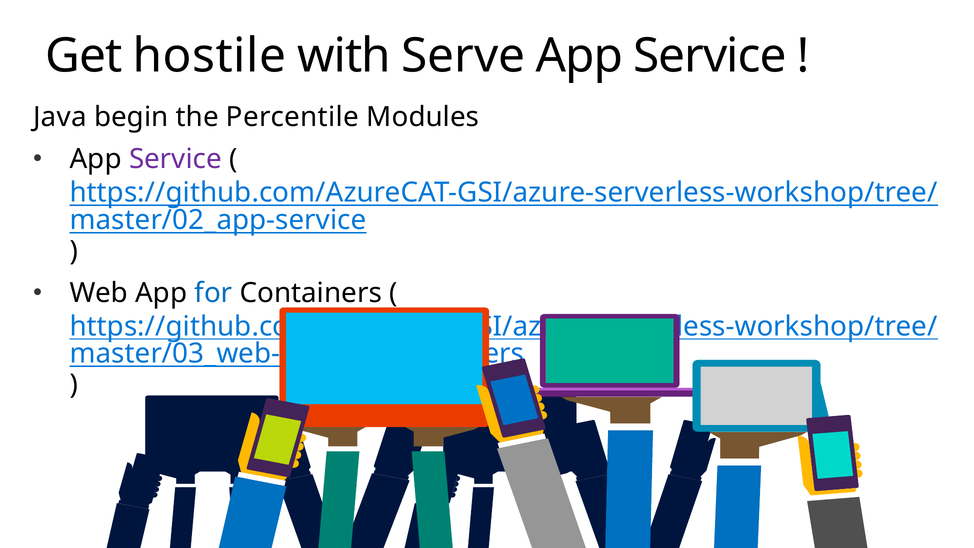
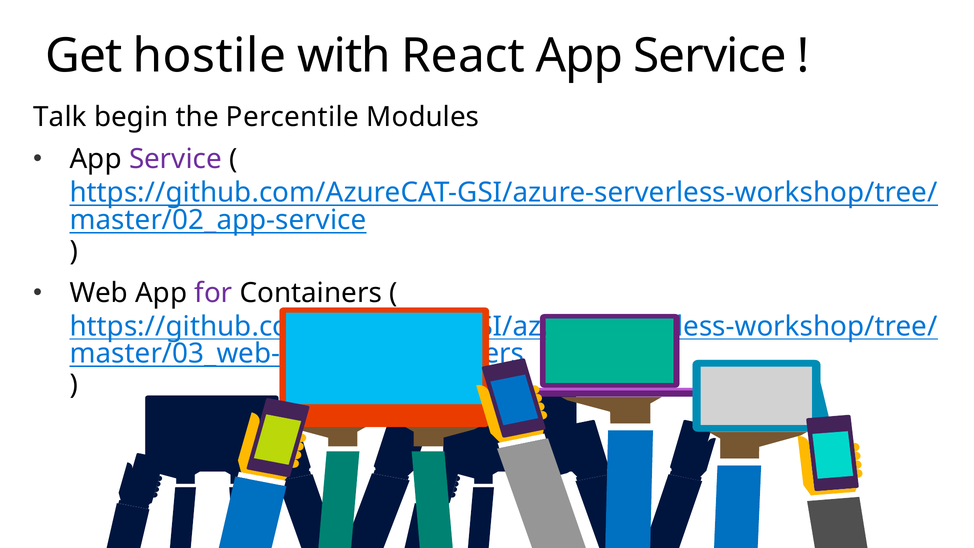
Serve: Serve -> React (463, 56)
Java: Java -> Talk (60, 117)
for colour: blue -> purple (213, 293)
